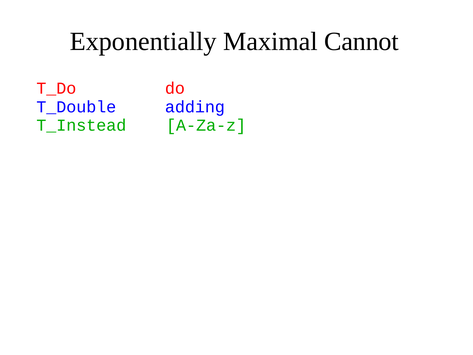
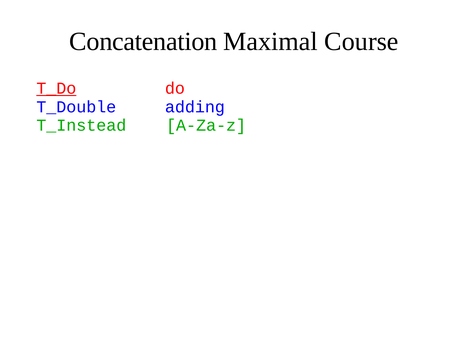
Exponentially: Exponentially -> Concatenation (143, 42)
Cannot: Cannot -> Course (361, 42)
T_Do underline: none -> present (56, 88)
